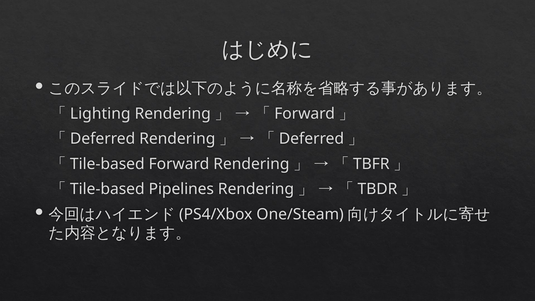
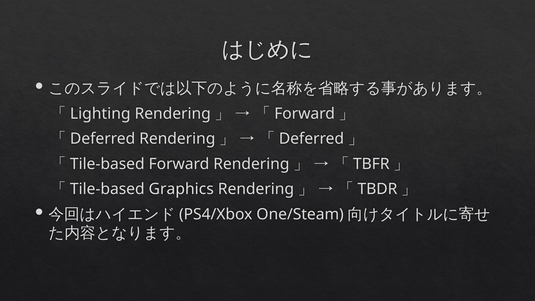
Pipelines: Pipelines -> Graphics (181, 189)
